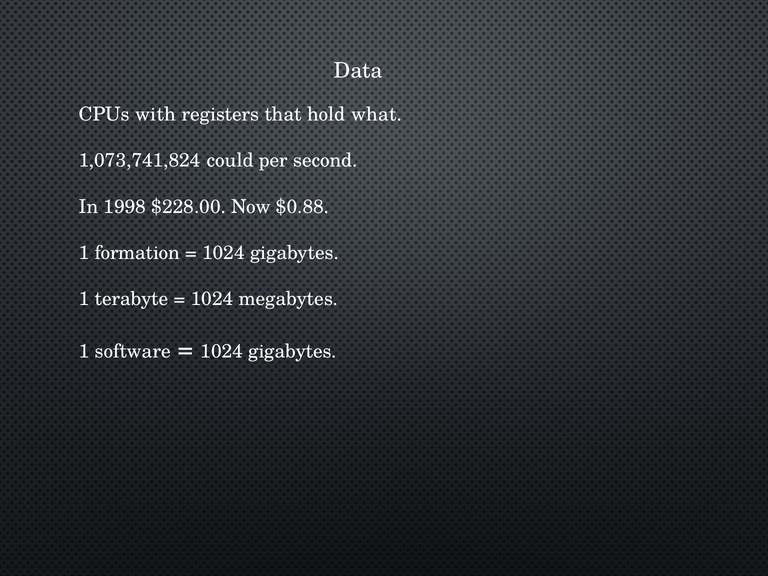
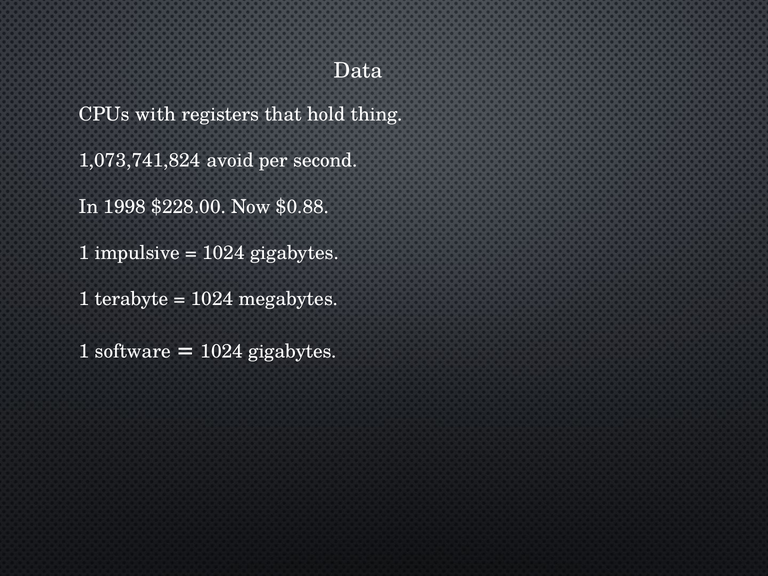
what: what -> thing (377, 115)
could: could -> avoid (230, 161)
formation: formation -> impulsive (137, 253)
